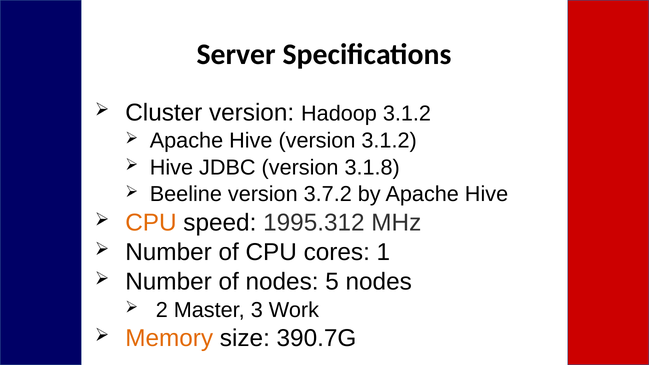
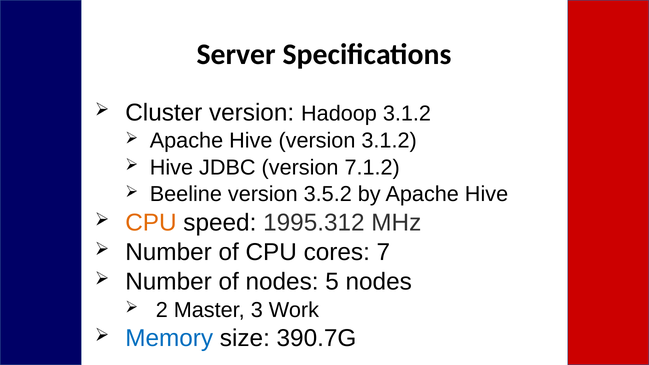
3.1.8: 3.1.8 -> 7.1.2 (372, 168)
3.7.2: 3.7.2 -> 3.5.2 (328, 194)
1: 1 -> 7 (383, 252)
Memory colour: orange -> blue (169, 338)
